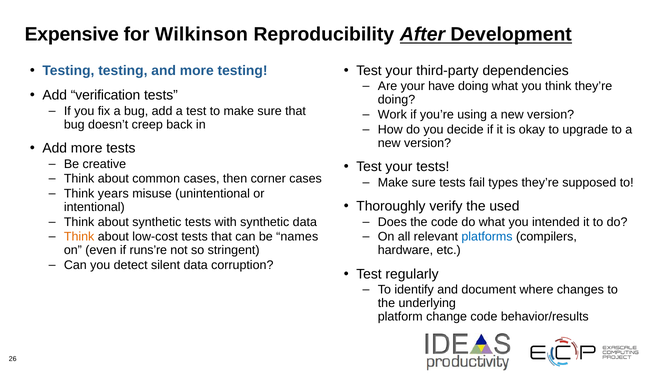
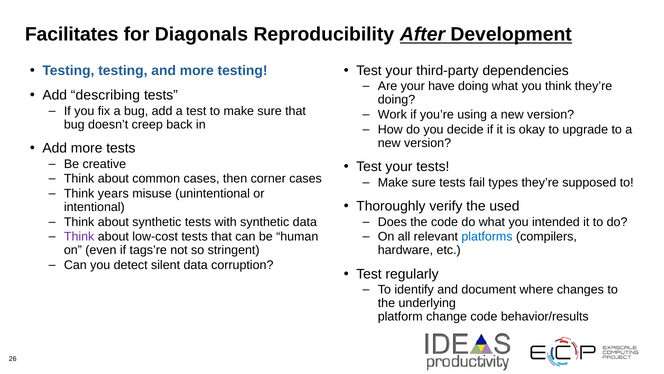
Expensive: Expensive -> Facilitates (72, 34)
Wilkinson: Wilkinson -> Diagonals (201, 34)
verification: verification -> describing (105, 95)
Think colour: orange -> purple (79, 237)
names: names -> human (297, 237)
runs’re: runs’re -> tags’re (148, 250)
